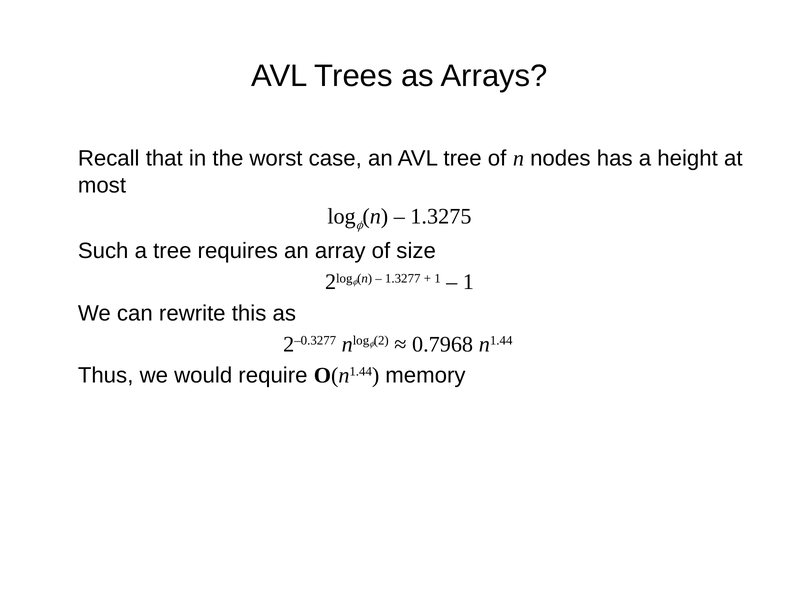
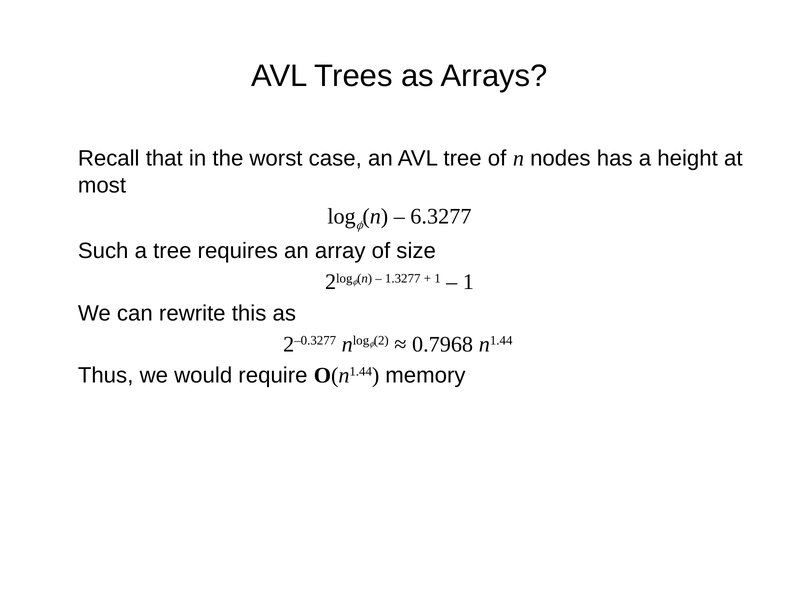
1.3275: 1.3275 -> 6.3277 (441, 216)
